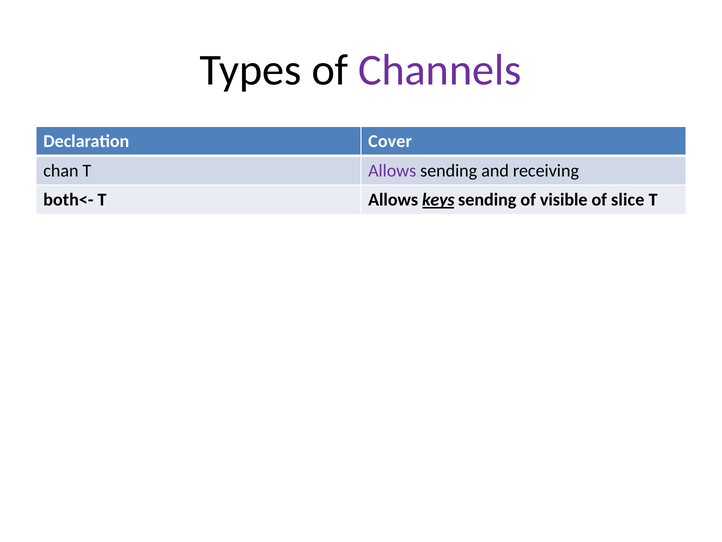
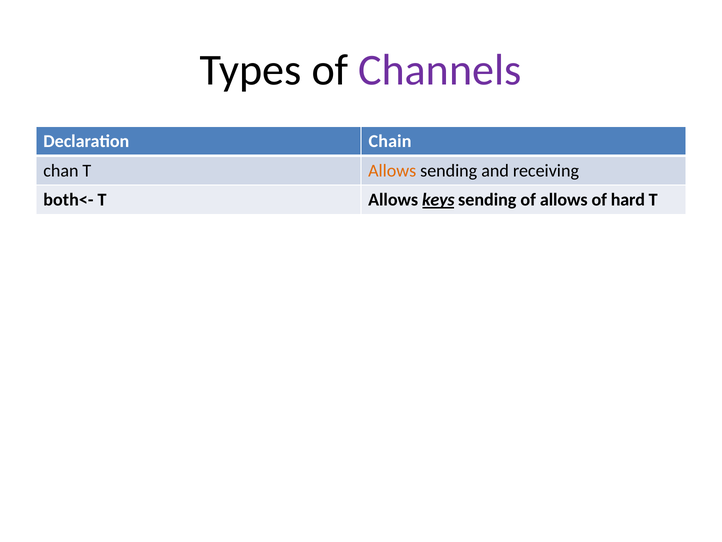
Cover: Cover -> Chain (390, 141)
Allows colour: purple -> orange (392, 170)
of visible: visible -> allows (564, 200)
slice: slice -> hard (628, 200)
